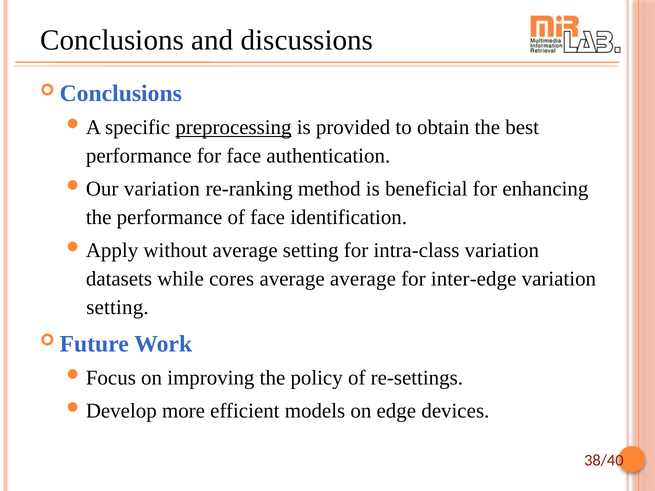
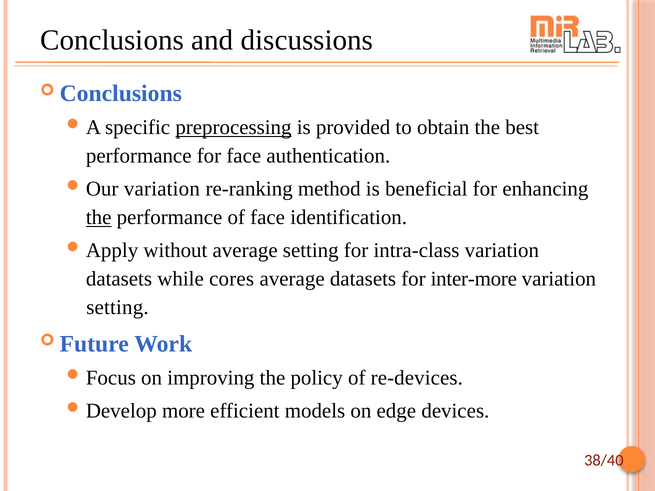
the underline: none -> present (99, 218)
average average: average -> datasets (363, 279)
inter-edge: inter-edge -> inter-more (474, 279)
re-settings: re-settings -> re-devices (417, 378)
